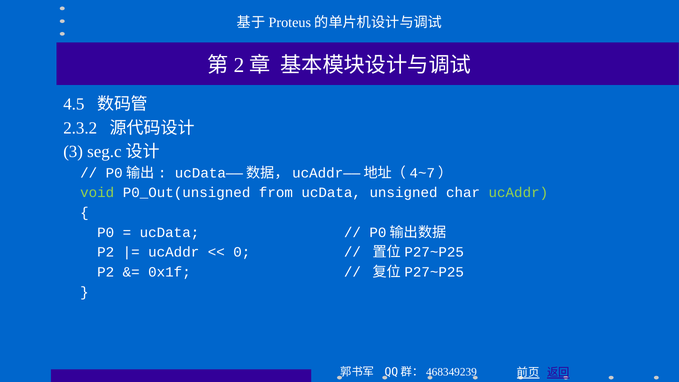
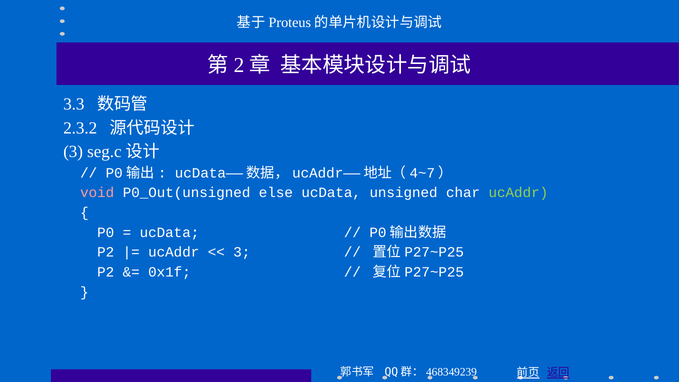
4.5: 4.5 -> 3.3 (74, 104)
void colour: light green -> pink (97, 193)
from: from -> else (276, 193)
0: 0 -> 3 (242, 252)
